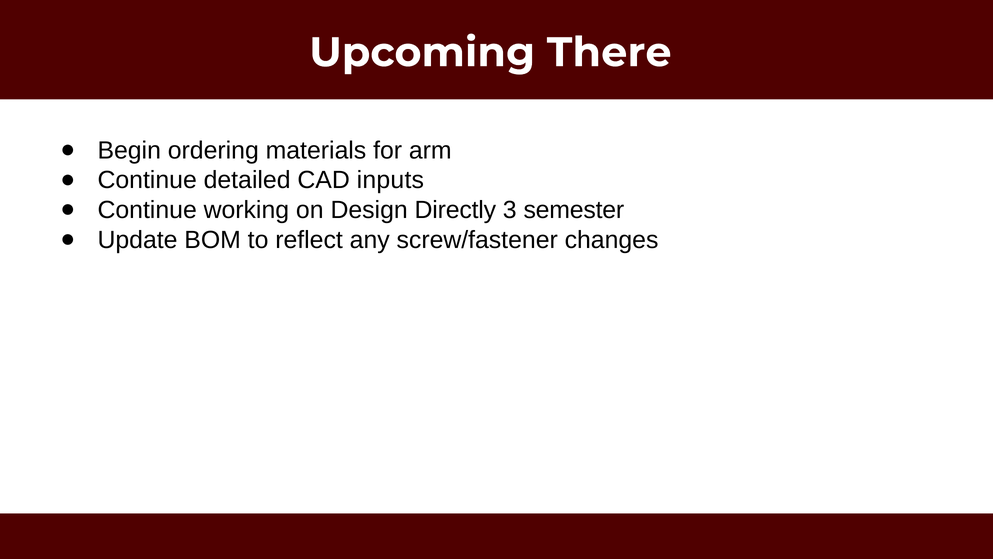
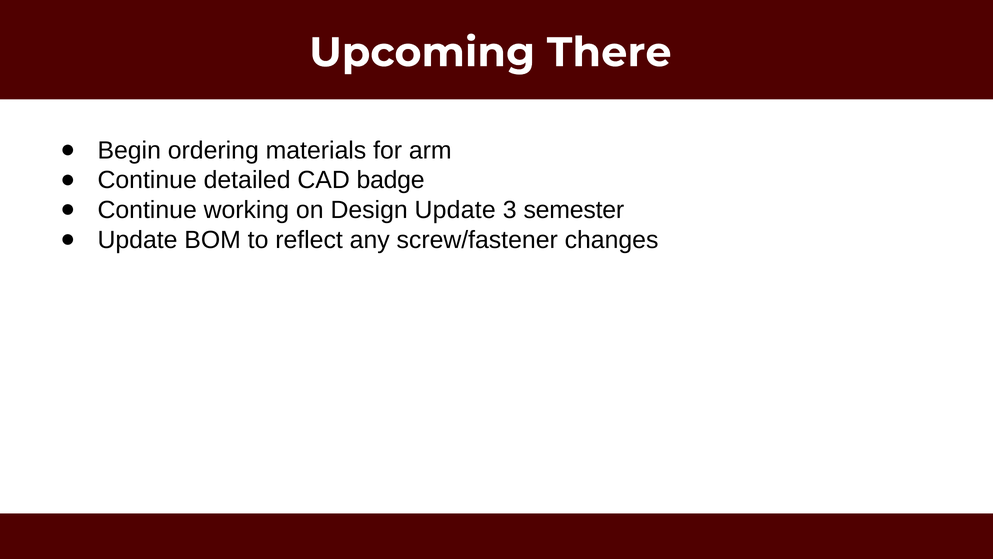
inputs: inputs -> badge (391, 180)
Design Directly: Directly -> Update (455, 210)
